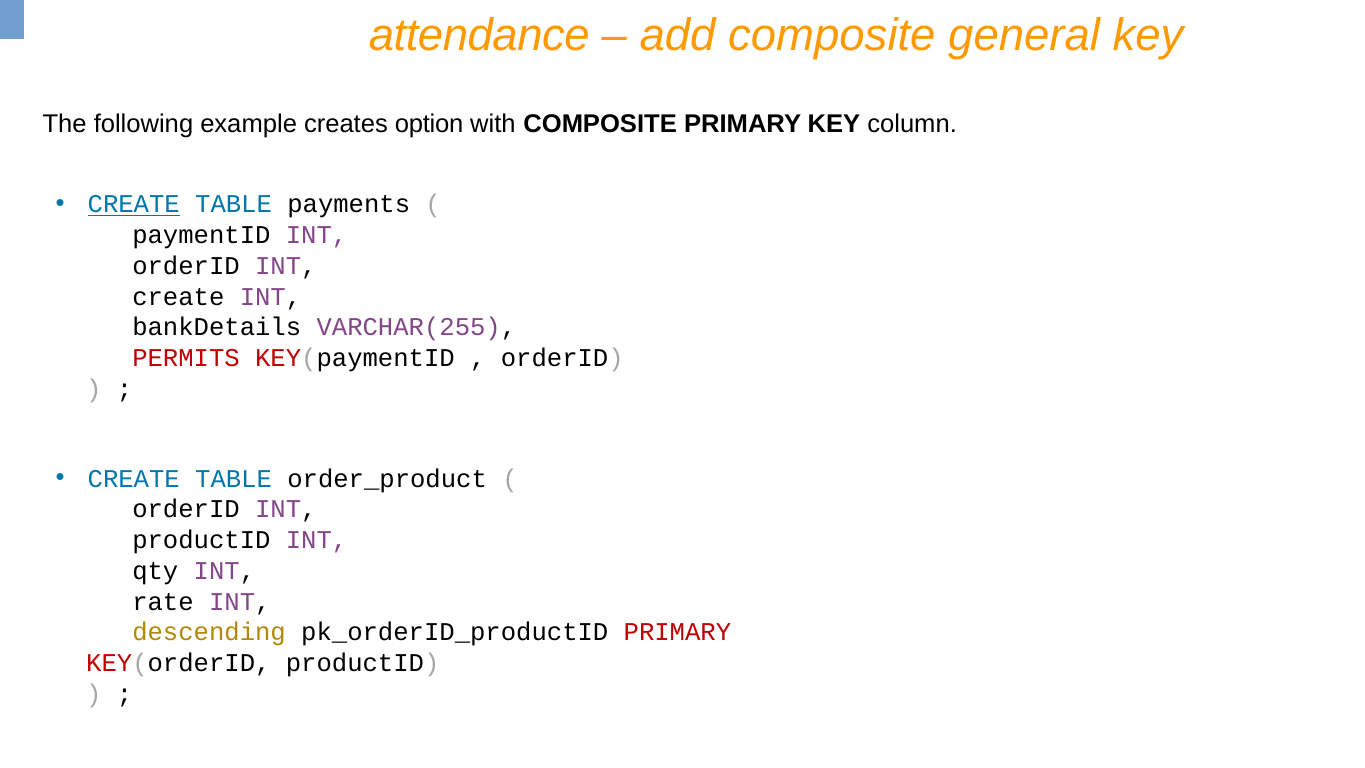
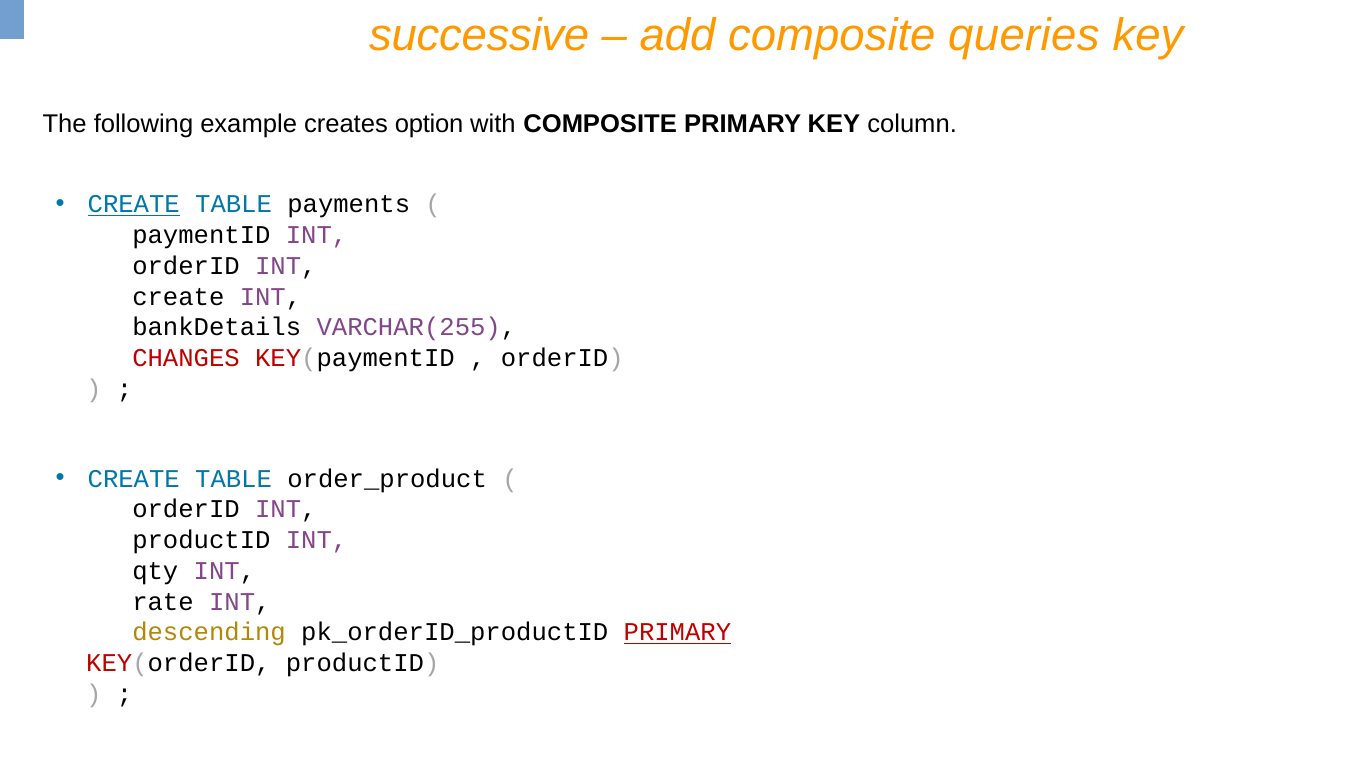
attendance: attendance -> successive (479, 36)
general: general -> queries (1024, 36)
PERMITS: PERMITS -> CHANGES (186, 358)
PRIMARY underline: none -> present (677, 632)
